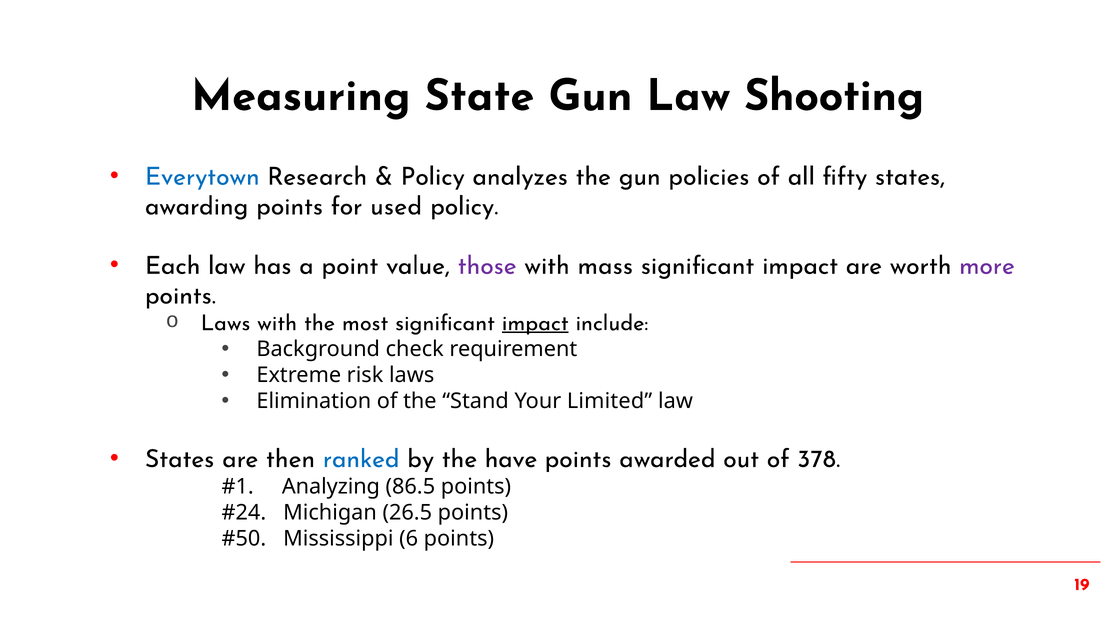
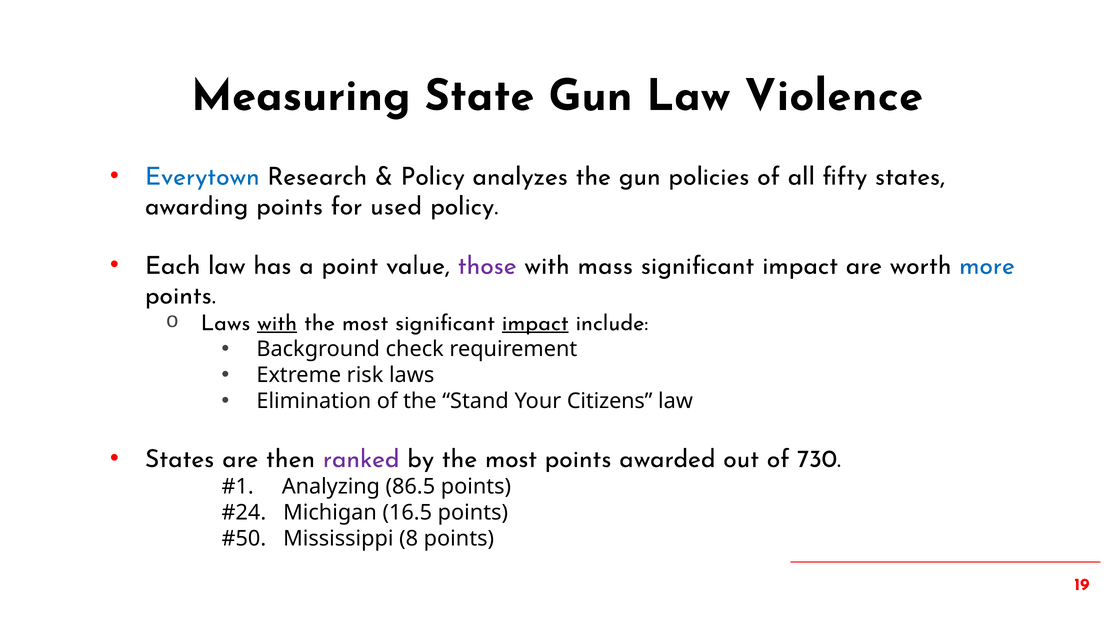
Shooting: Shooting -> Violence (834, 96)
more colour: purple -> blue (987, 266)
with underline: none -> present (277, 323)
Limited: Limited -> Citizens (610, 401)
ranked colour: blue -> purple (361, 459)
by the have: have -> most (511, 459)
378: 378 -> 730 (819, 459)
26.5: 26.5 -> 16.5 (407, 513)
6: 6 -> 8 (409, 539)
